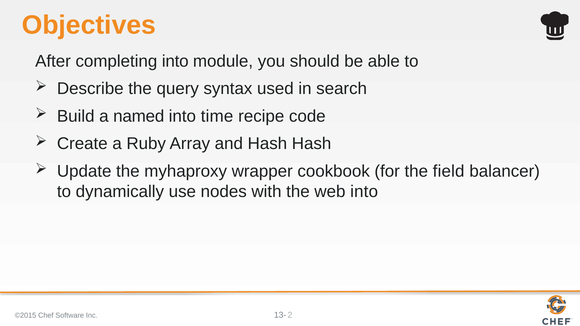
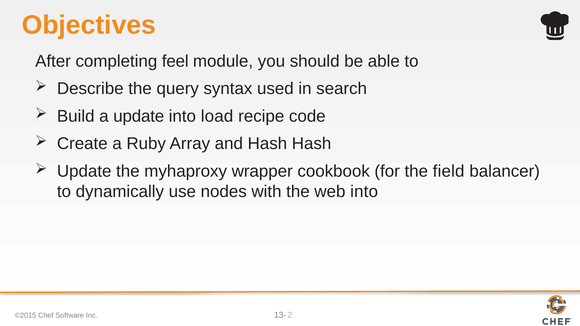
completing into: into -> feel (175, 61)
a named: named -> update (139, 116)
time: time -> load (217, 116)
